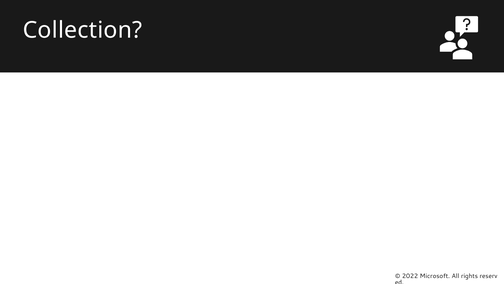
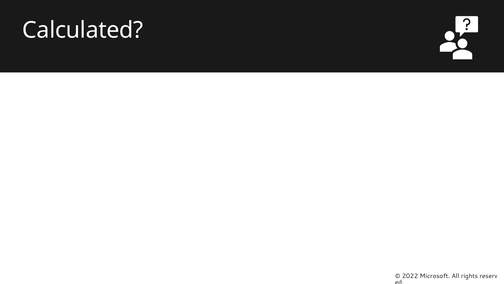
Collection: Collection -> Calculated (83, 30)
